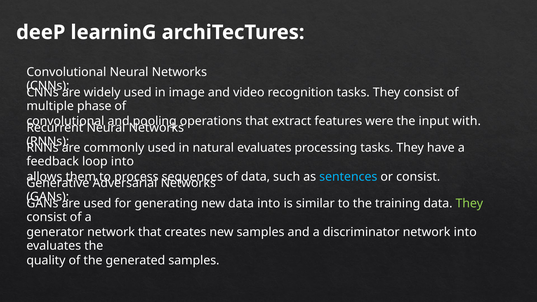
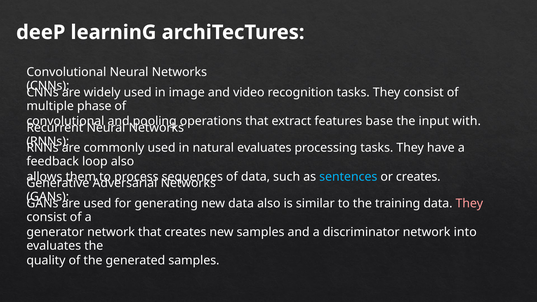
were: were -> base (379, 121)
loop into: into -> also (123, 162)
or consist: consist -> creates (418, 177)
data into: into -> also (269, 203)
They colour: light green -> pink (469, 203)
